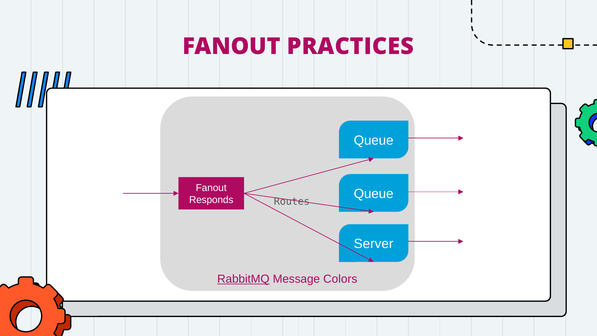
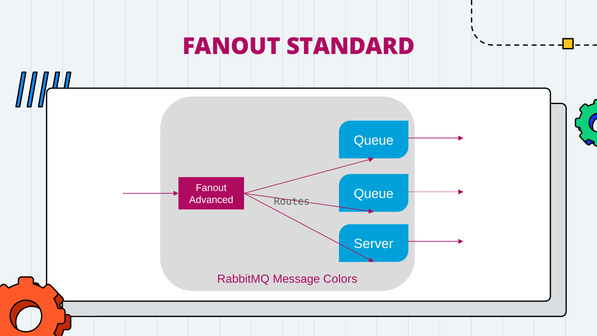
PRACTICES: PRACTICES -> STANDARD (351, 46)
Responds: Responds -> Advanced (211, 200)
RabbitMQ underline: present -> none (243, 279)
